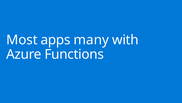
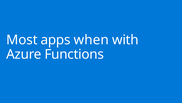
many: many -> when (91, 40)
